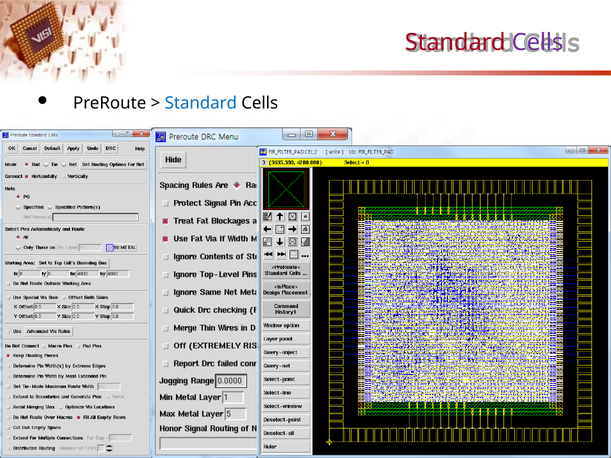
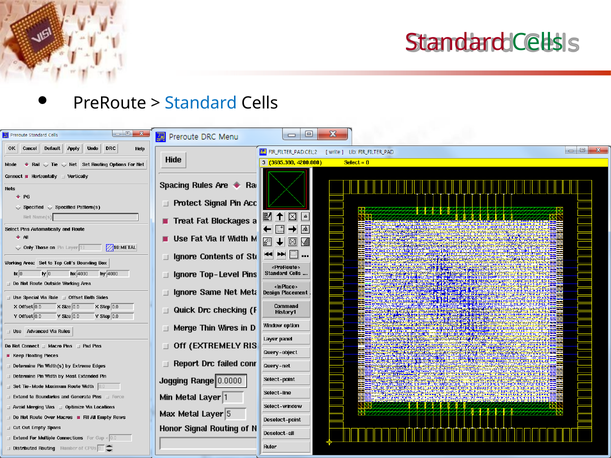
Cells colour: purple -> green (538, 42)
